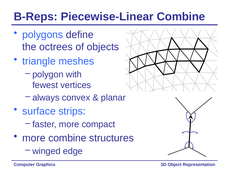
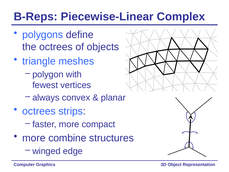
Piecewise-Linear Combine: Combine -> Complex (181, 17)
surface: surface -> octrees (39, 111)
